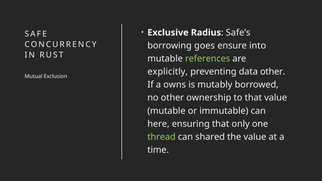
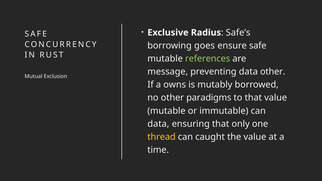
ensure into: into -> safe (258, 46)
explicitly: explicitly -> message (168, 72)
ownership: ownership -> paradigms (209, 98)
here: here -> data (158, 124)
thread colour: light green -> yellow (161, 137)
shared: shared -> caught (210, 137)
